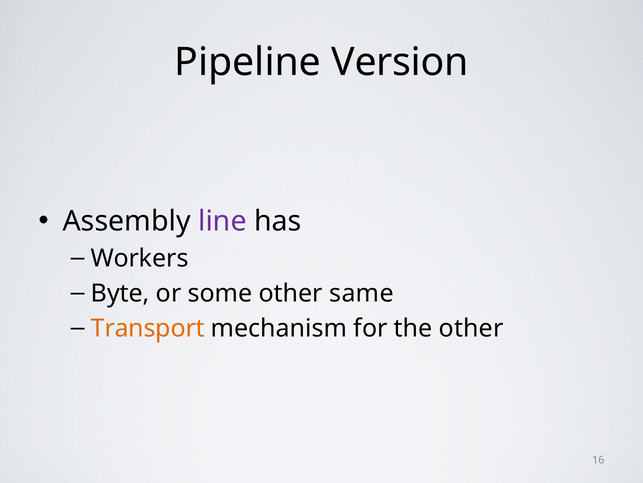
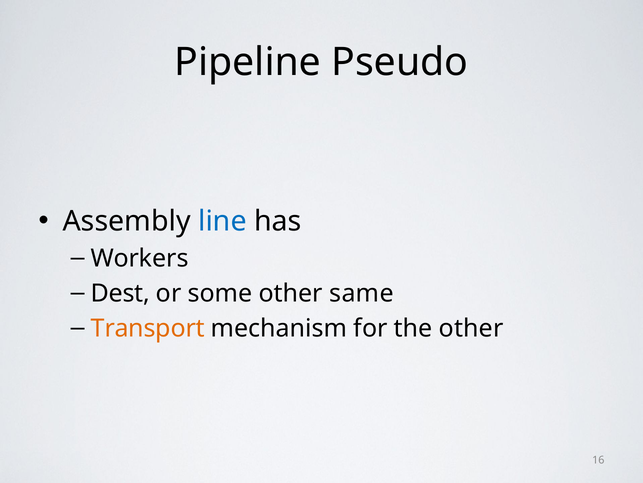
Version: Version -> Pseudo (400, 62)
line colour: purple -> blue (222, 221)
Byte: Byte -> Dest (120, 293)
